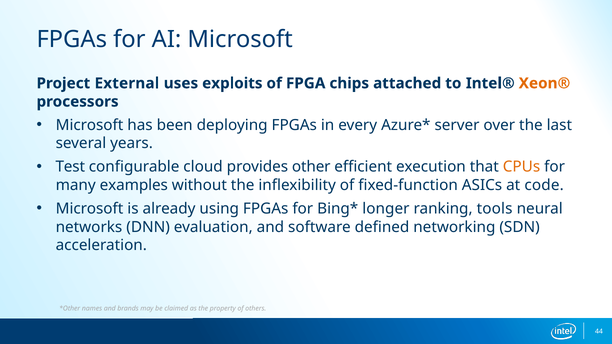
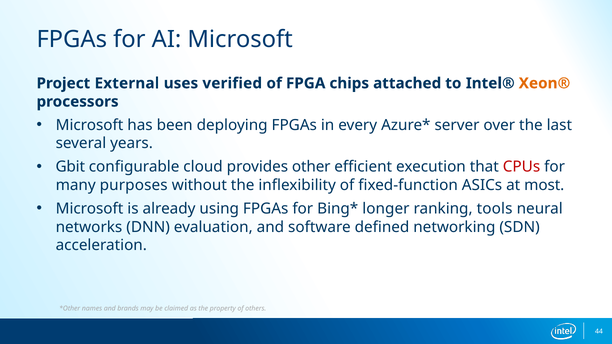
exploits: exploits -> verified (232, 83)
Test: Test -> Gbit (70, 167)
CPUs colour: orange -> red (522, 167)
examples: examples -> purposes (134, 185)
code: code -> most (544, 185)
